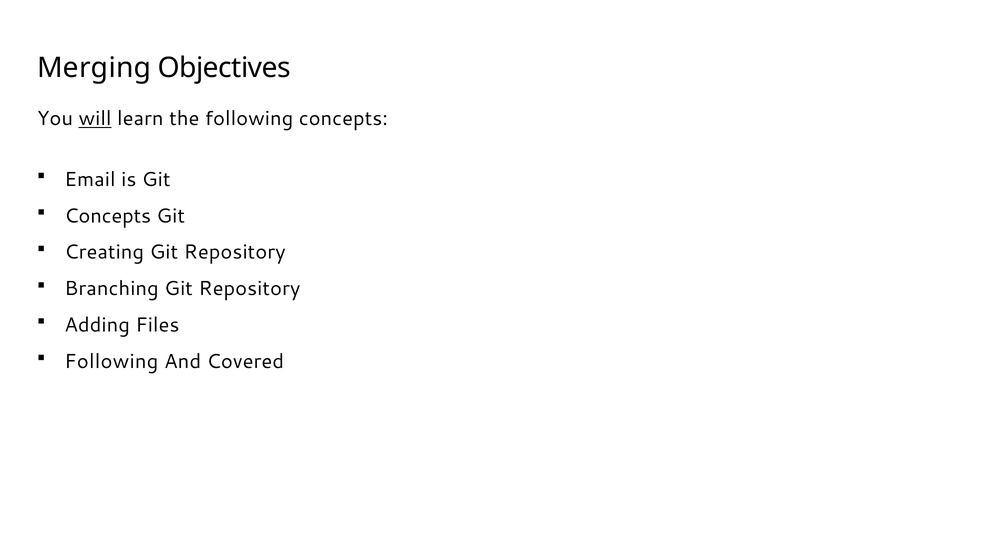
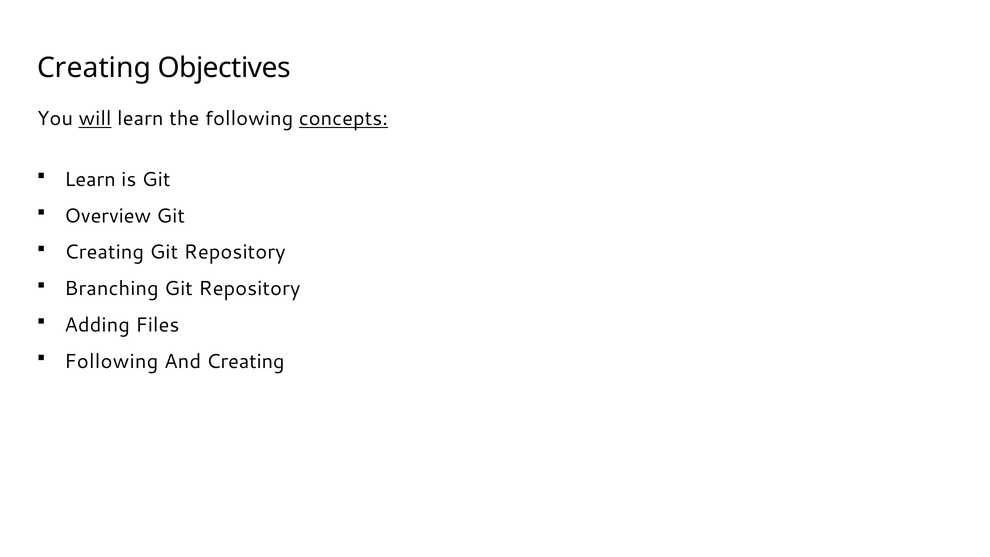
Merging: Merging -> Creating (94, 68)
concepts underline: none -> present (343, 119)
Email: Email -> Learn (90, 179)
Concepts: Concepts -> Overview (108, 216)
And Covered: Covered -> Creating (245, 361)
